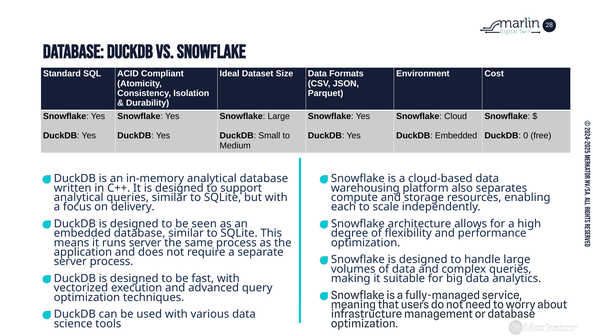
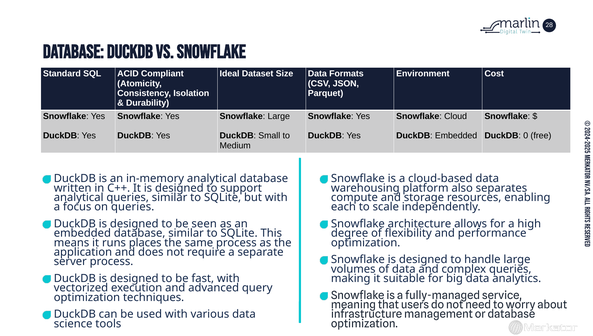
on delivery: delivery -> queries (133, 207)
runs server: server -> places (145, 243)
